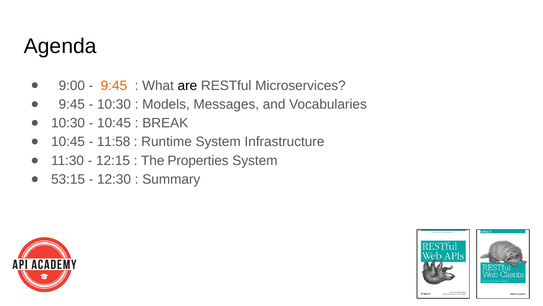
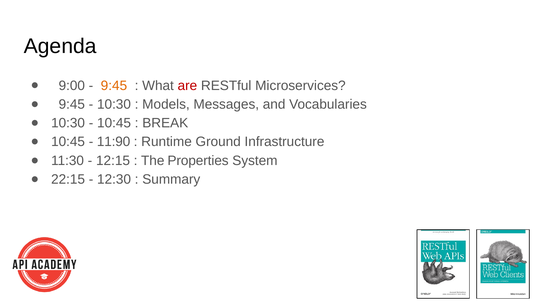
are colour: black -> red (187, 85)
11:58: 11:58 -> 11:90 (114, 142)
Runtime System: System -> Ground (218, 142)
53:15: 53:15 -> 22:15 (68, 179)
